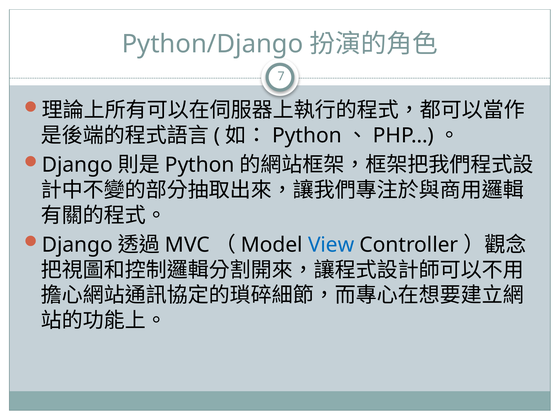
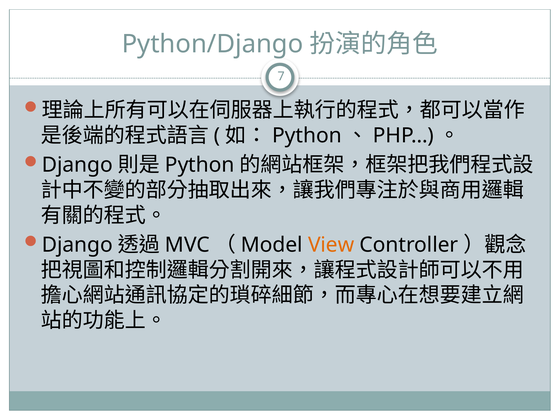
View colour: blue -> orange (331, 245)
